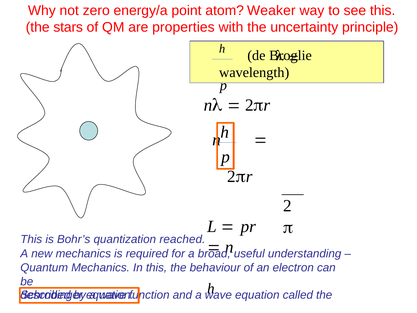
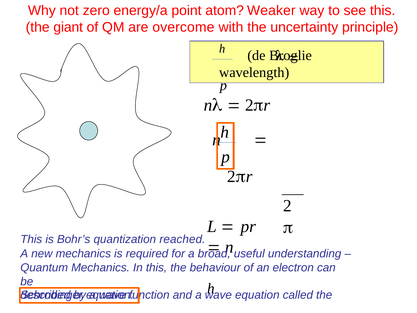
stars: stars -> giant (68, 27)
properties: properties -> overcome (183, 27)
